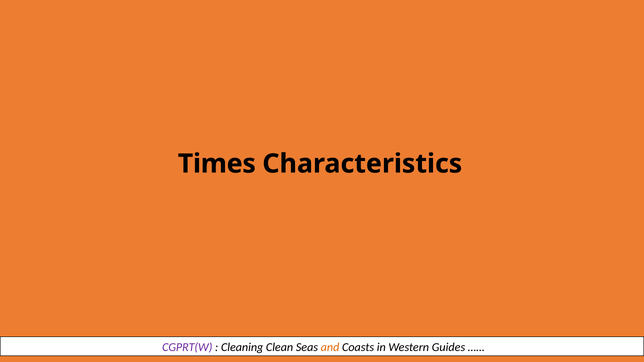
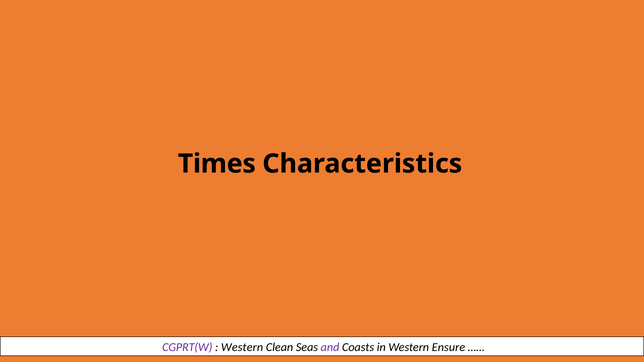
Cleaning: Cleaning -> Western (242, 347)
and colour: orange -> purple (330, 347)
Guides: Guides -> Ensure (448, 347)
